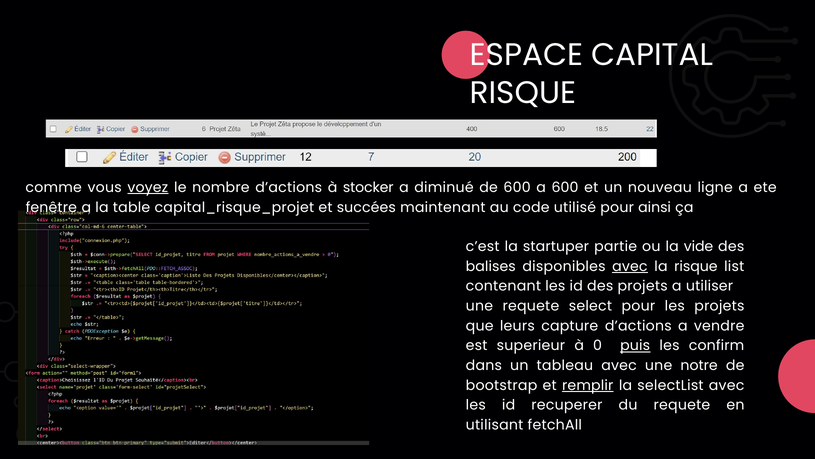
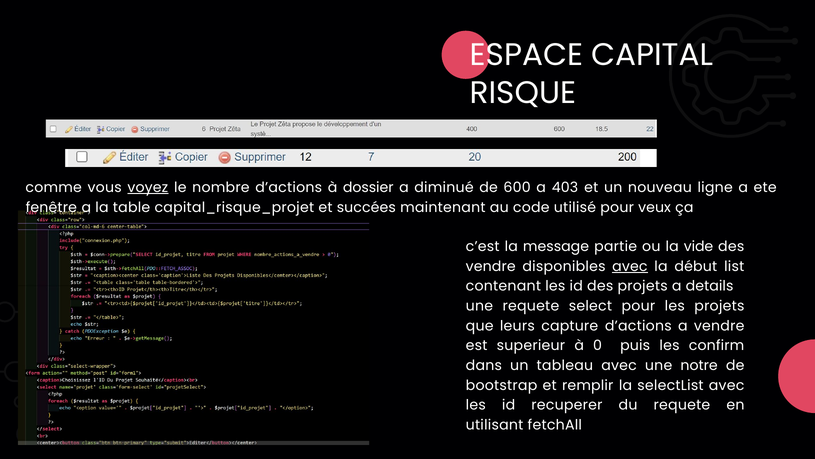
stocker: stocker -> dossier (368, 187)
a 600: 600 -> 403 (565, 187)
ainsi: ainsi -> veux (655, 207)
startuper: startuper -> message (556, 246)
balises: balises -> vendre (491, 266)
la risque: risque -> début (696, 266)
utiliser: utiliser -> details (710, 286)
puis underline: present -> none (635, 345)
remplir underline: present -> none (588, 385)
